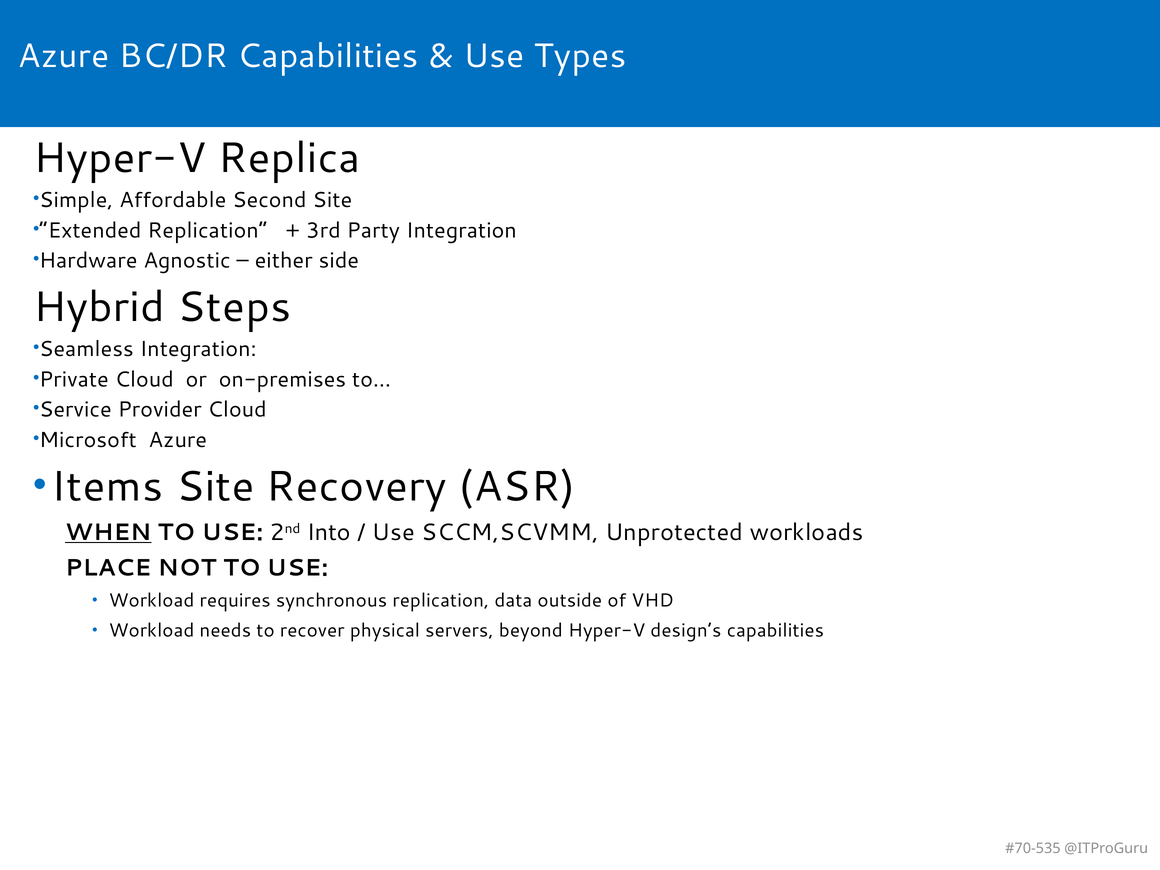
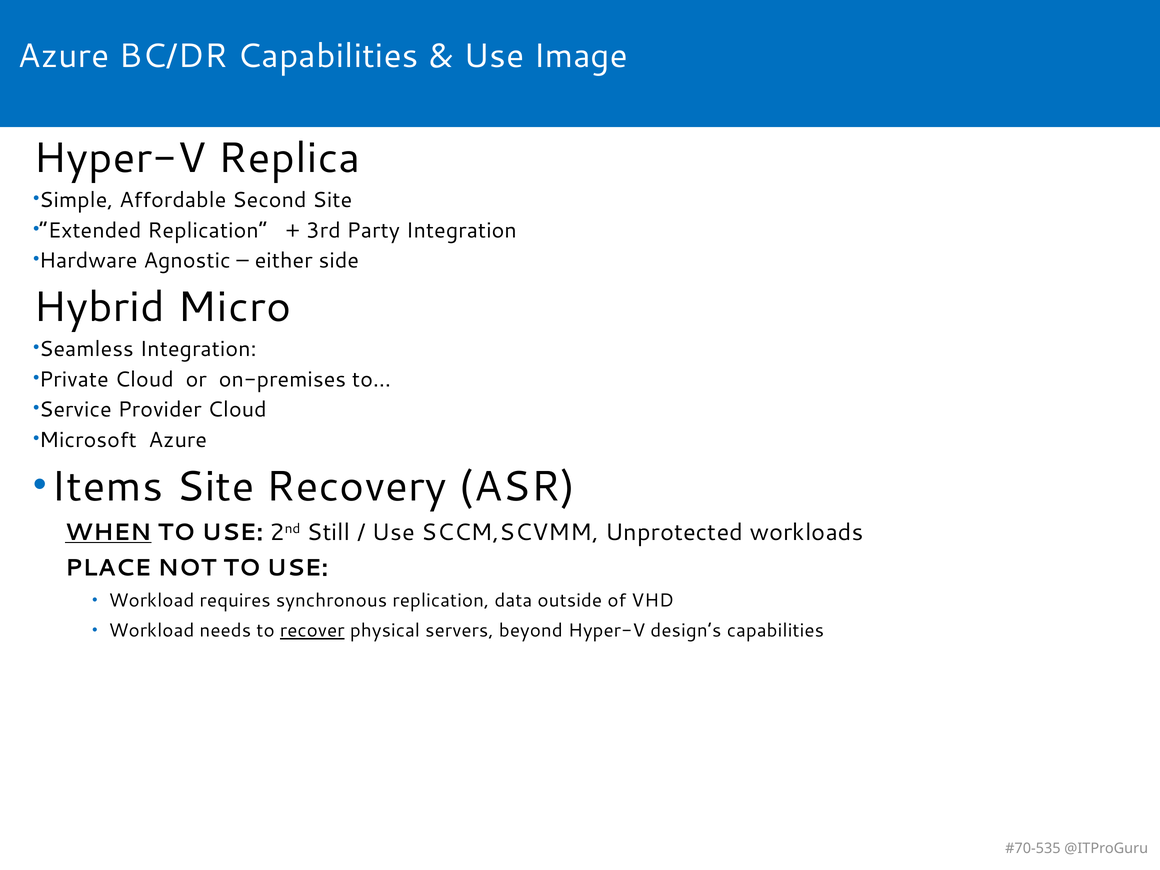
Types: Types -> Image (580, 56)
Steps: Steps -> Micro (234, 307)
Into: Into -> Still (329, 532)
recover underline: none -> present (312, 631)
